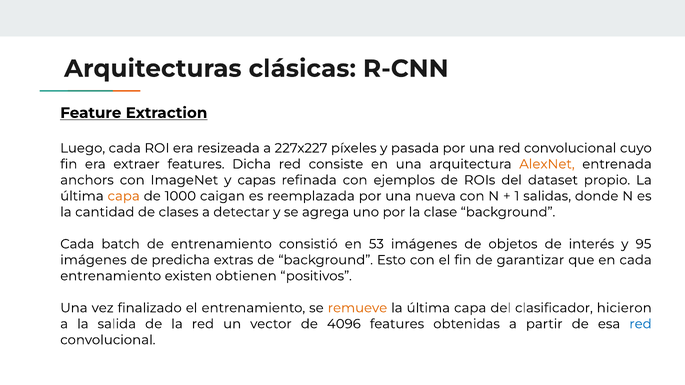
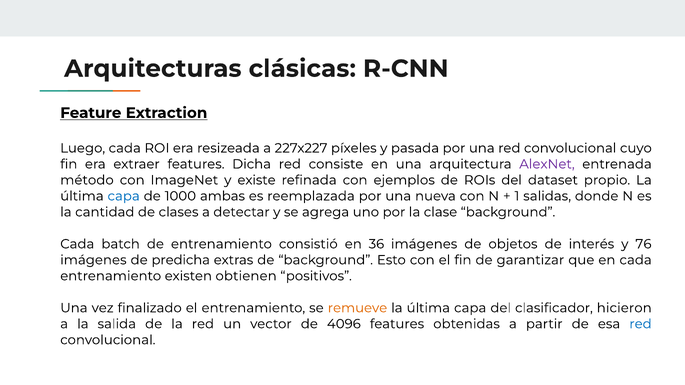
AlexNet colour: orange -> purple (547, 164)
anchors: anchors -> método (87, 180)
capas: capas -> existe (257, 180)
capa colour: orange -> blue (124, 196)
caigan: caigan -> ambas (222, 196)
53: 53 -> 36 (376, 244)
95: 95 -> 76 (643, 244)
